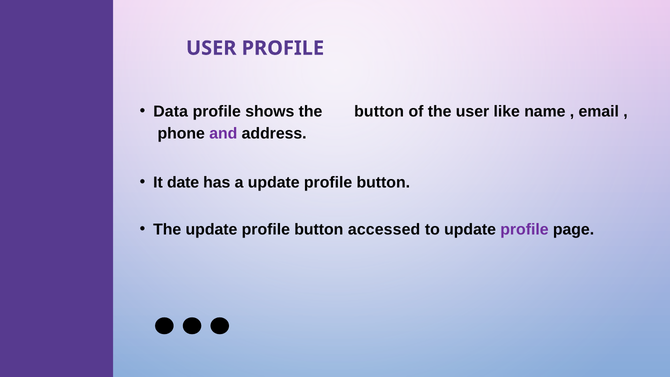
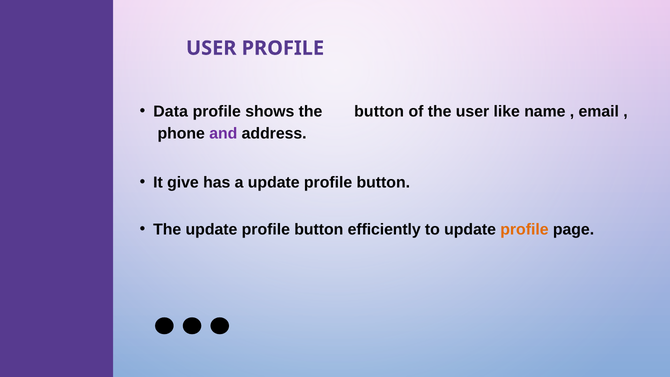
date: date -> give (183, 183)
accessed: accessed -> efficiently (384, 230)
profile colour: purple -> orange (524, 230)
